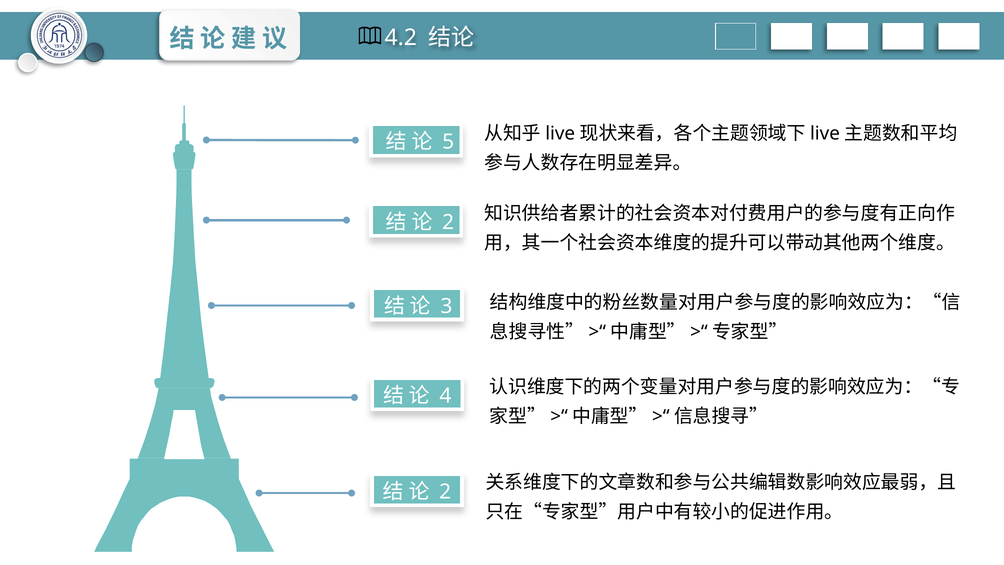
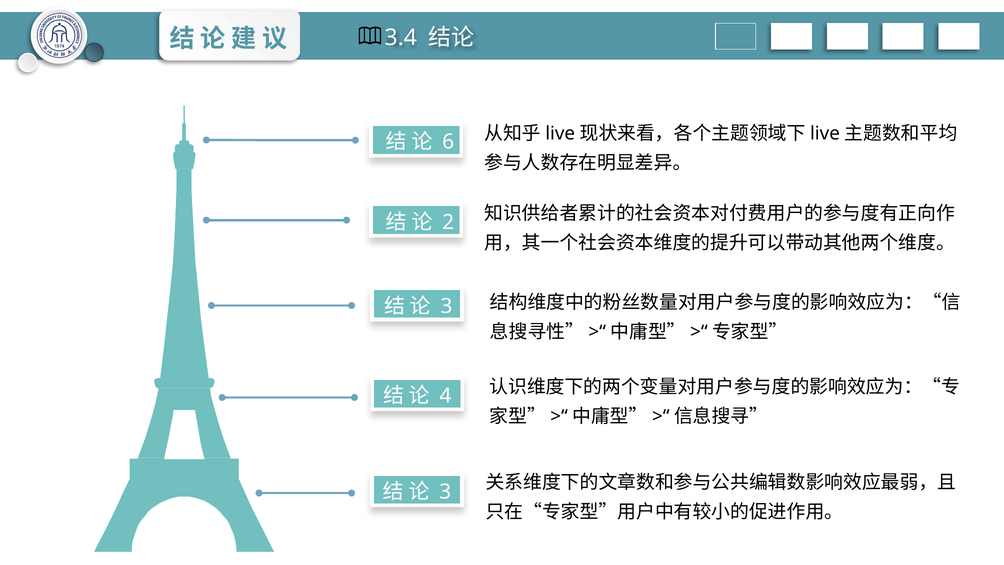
4.2: 4.2 -> 3.4 (401, 37)
5: 5 -> 6 (448, 142)
2: 2 -> 3 (445, 492)
